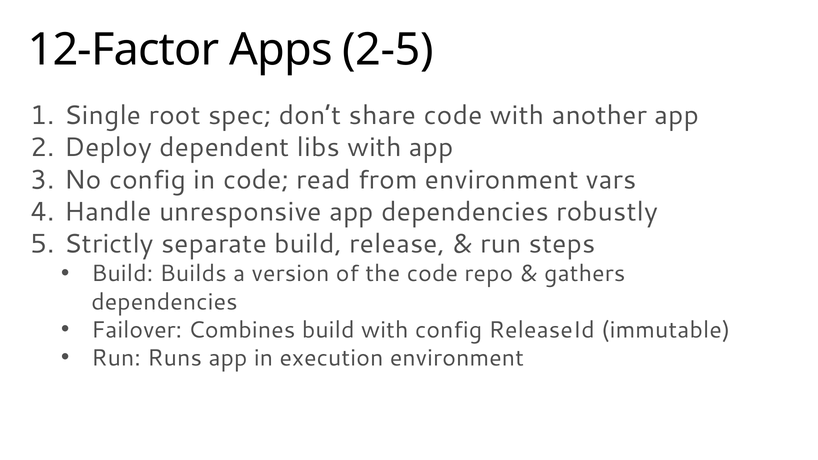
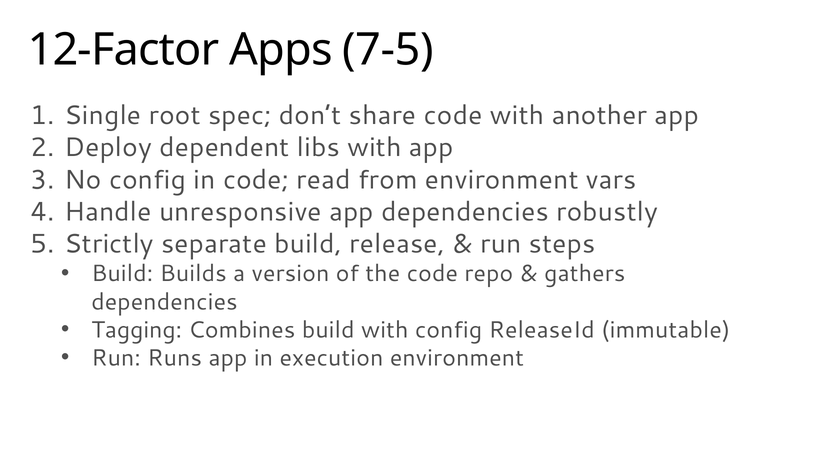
2-5: 2-5 -> 7-5 (388, 50)
Failover: Failover -> Tagging (137, 330)
